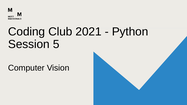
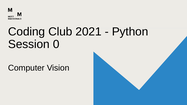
5: 5 -> 0 (56, 44)
